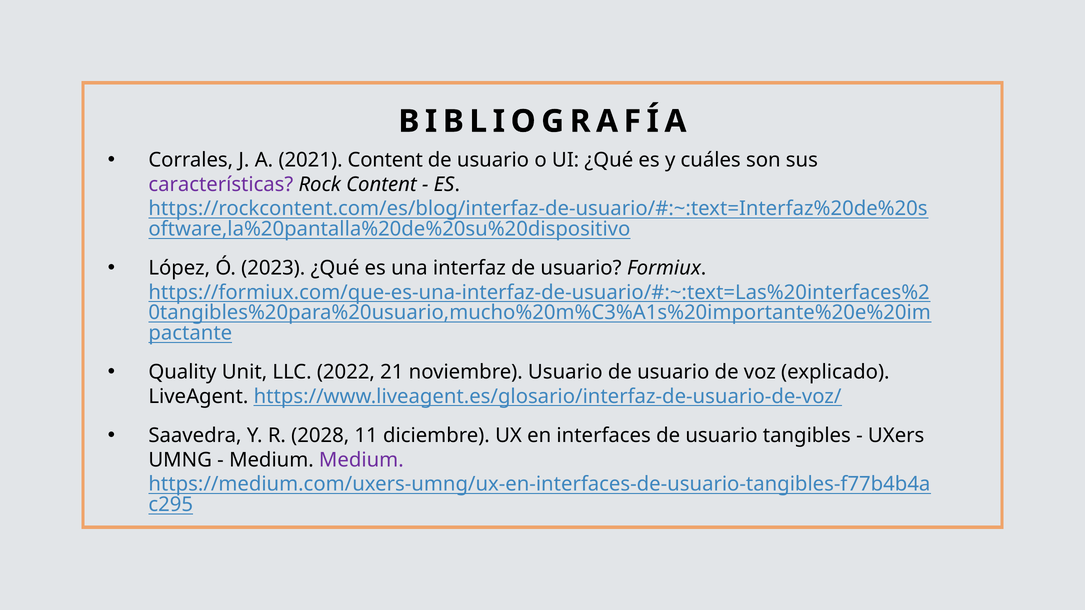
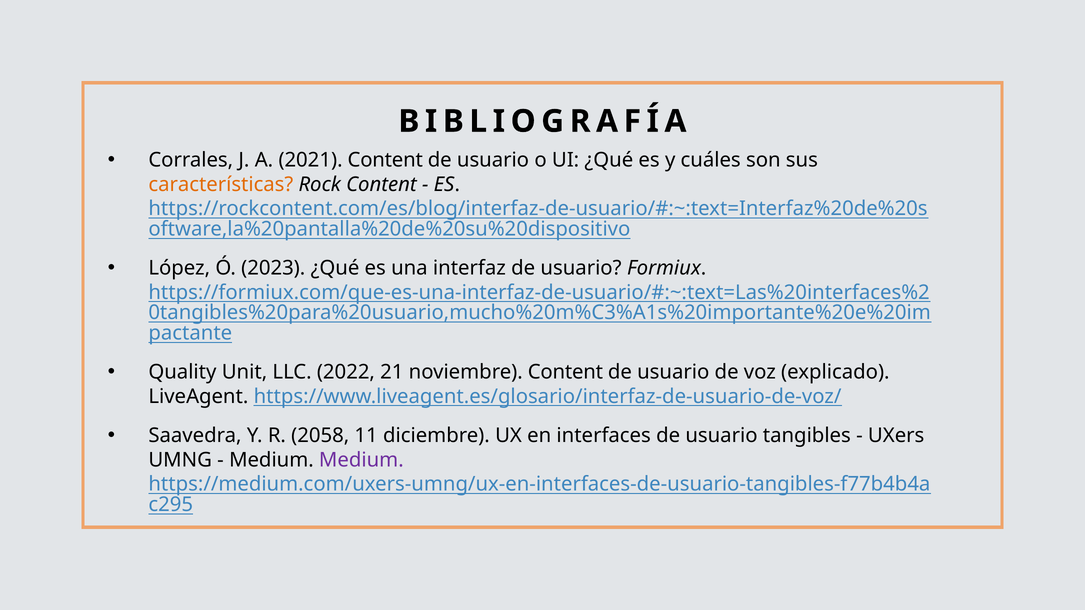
características colour: purple -> orange (221, 184)
noviembre Usuario: Usuario -> Content (565, 372)
2028: 2028 -> 2058 (320, 436)
